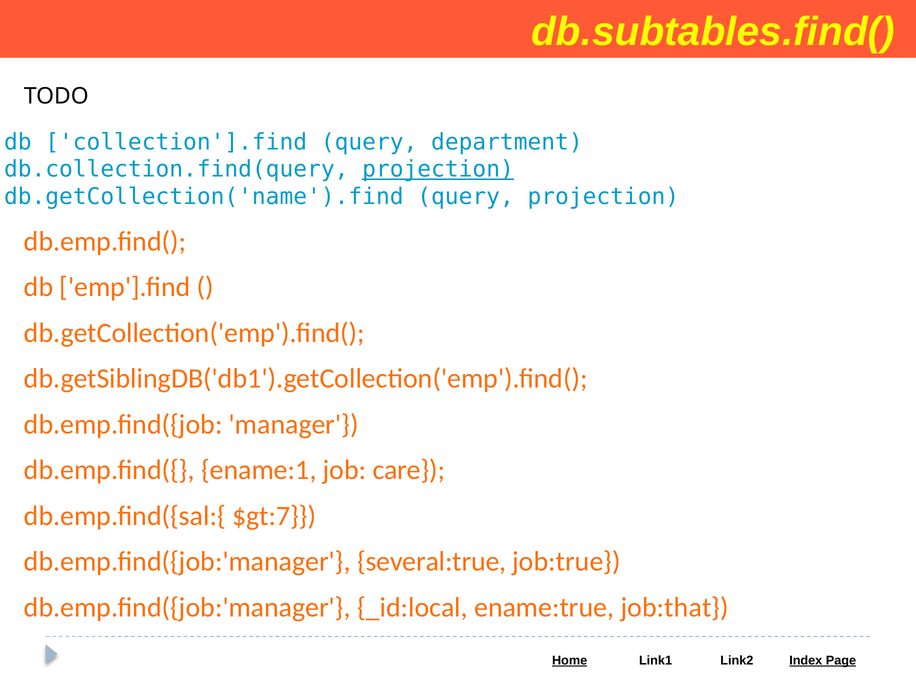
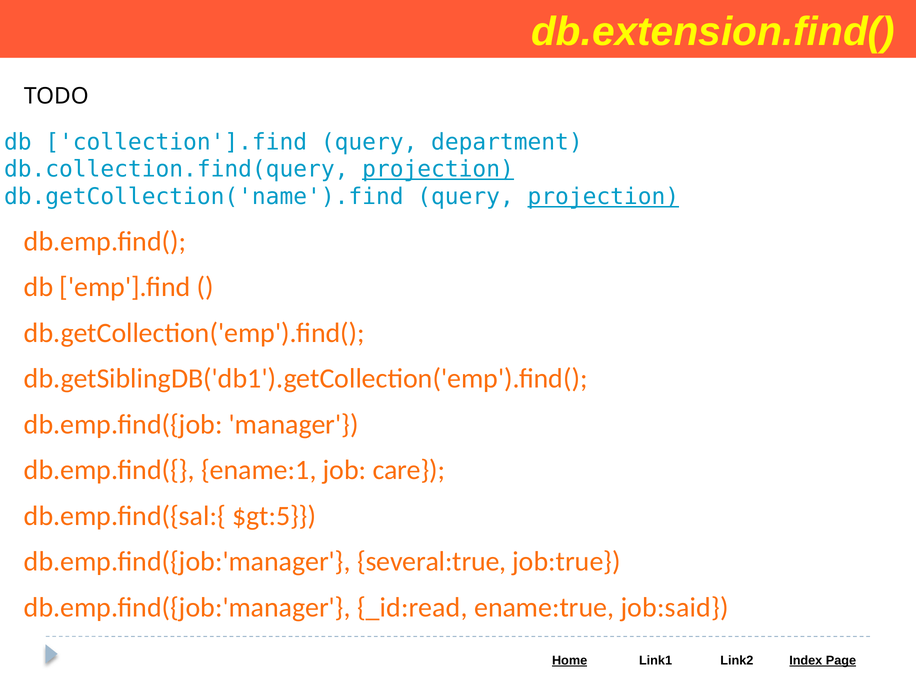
db.subtables.find(: db.subtables.find( -> db.extension.find( (713, 32)
projection underline: none -> present (603, 197)
$gt:7: $gt:7 -> $gt:5 (274, 516)
_id:local: _id:local -> _id:read (412, 607)
job:that: job:that -> job:said (675, 607)
